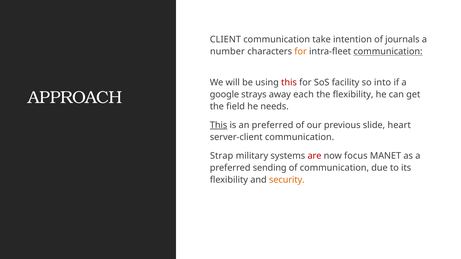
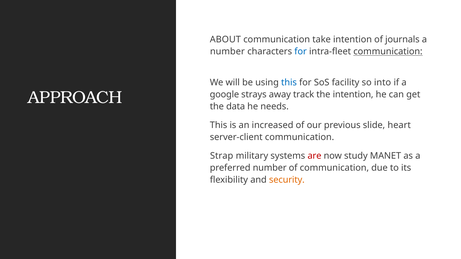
CLIENT: CLIENT -> ABOUT (225, 40)
for colour: orange -> blue (301, 52)
this colour: red -> blue (289, 82)
each: each -> track (304, 95)
the flexibility: flexibility -> intention (353, 95)
field: field -> data (236, 107)
This underline: present -> none (219, 125)
an preferred: preferred -> increased (273, 125)
focus: focus -> study (356, 156)
preferred sending: sending -> number (270, 168)
